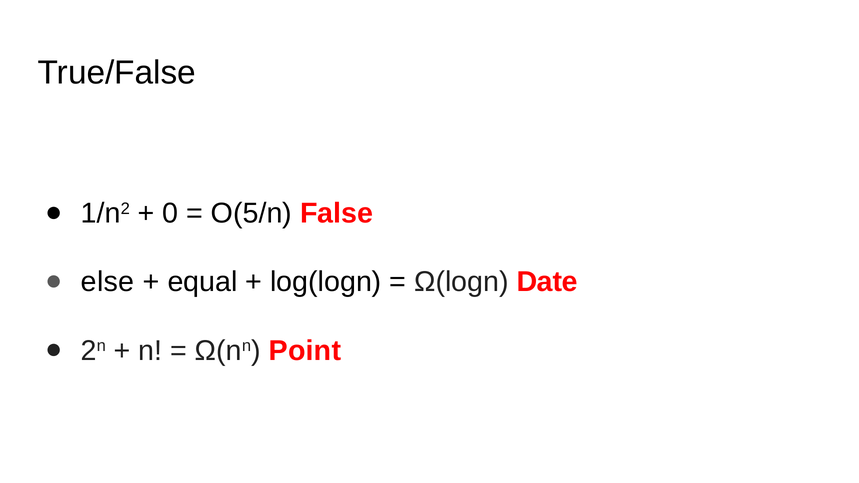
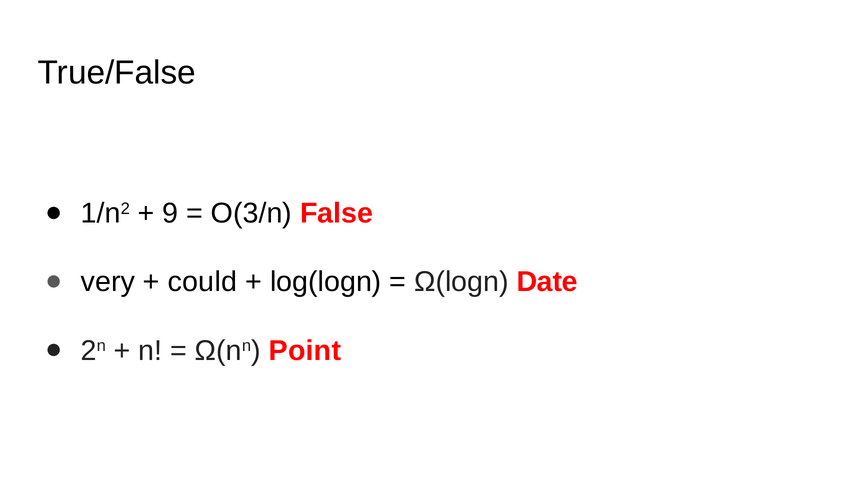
0: 0 -> 9 (170, 213)
O(5/n: O(5/n -> O(3/n (251, 213)
else: else -> very (108, 282)
equal: equal -> could (202, 282)
